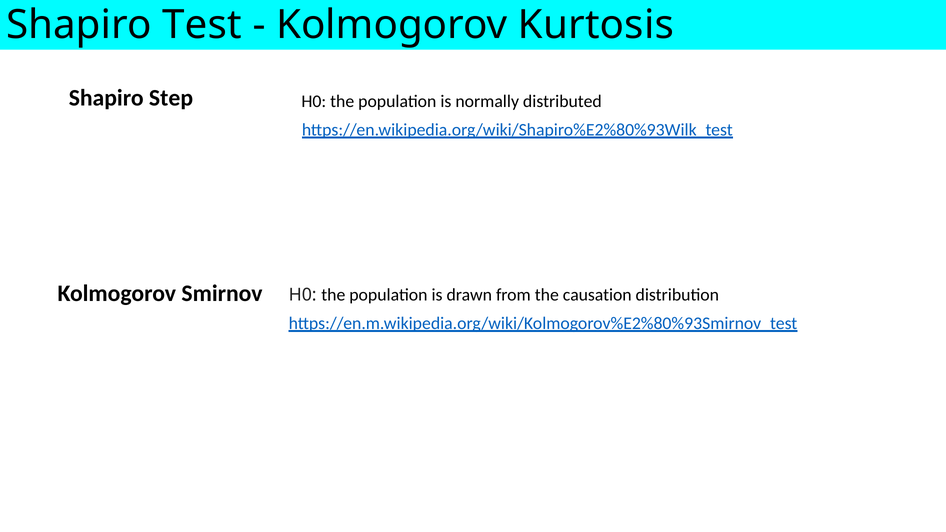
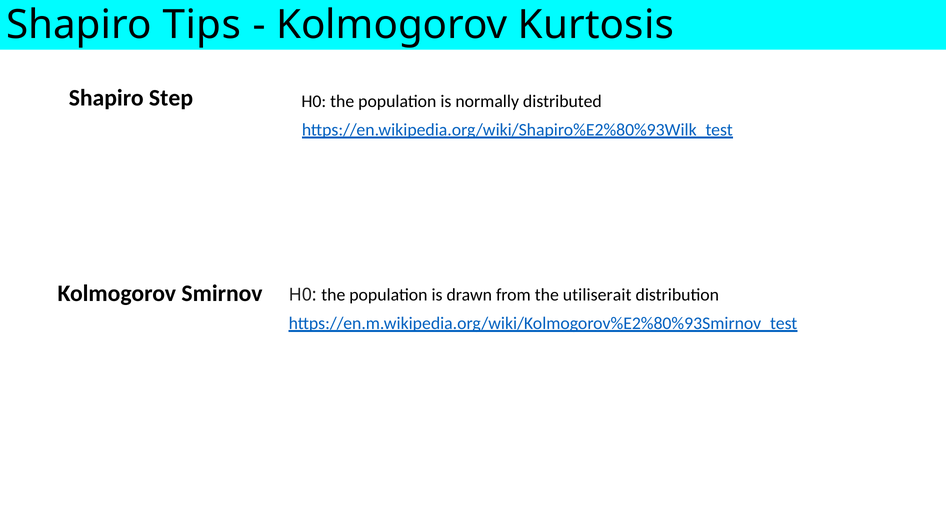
Test: Test -> Tips (202, 25)
causation: causation -> utiliserait (597, 295)
